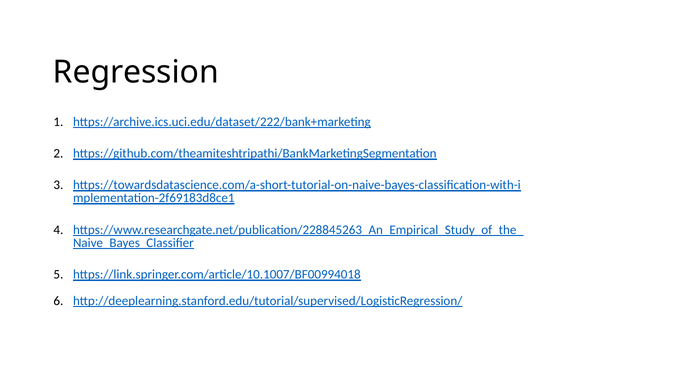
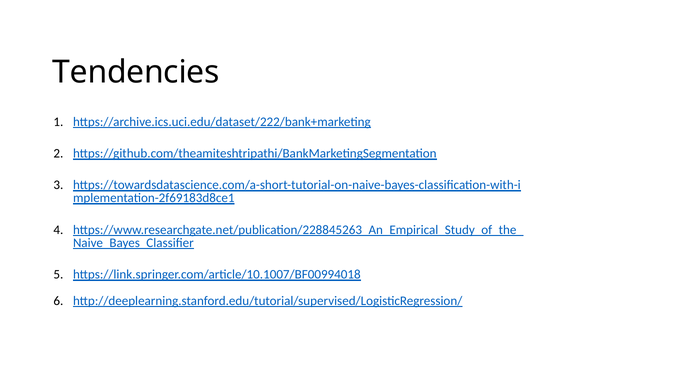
Regression: Regression -> Tendencies (136, 72)
